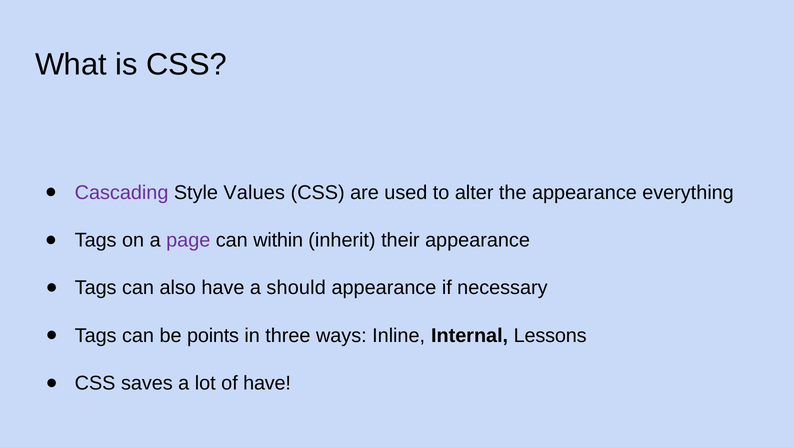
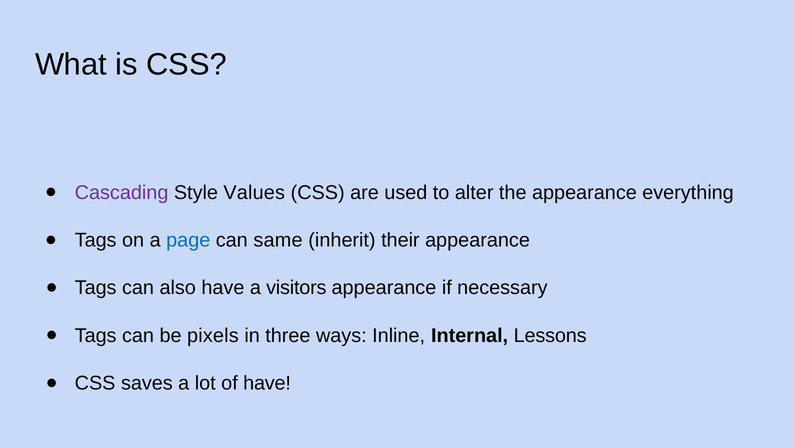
page colour: purple -> blue (188, 240)
within: within -> same (278, 240)
should: should -> visitors (296, 288)
points: points -> pixels (213, 335)
